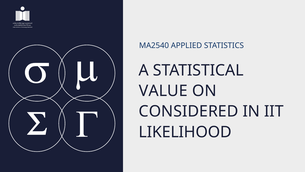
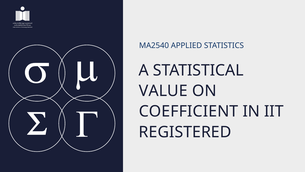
CONSIDERED: CONSIDERED -> COEFFICIENT (189, 111)
LIKELIHOOD: LIKELIHOOD -> REGISTERED (185, 132)
